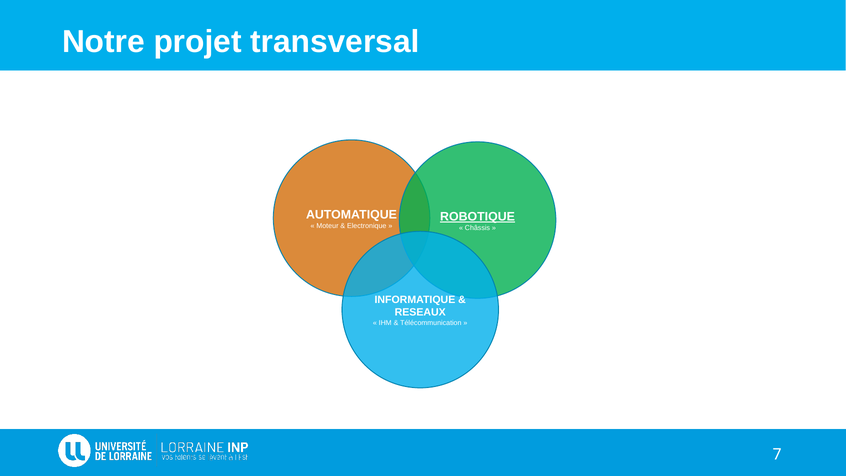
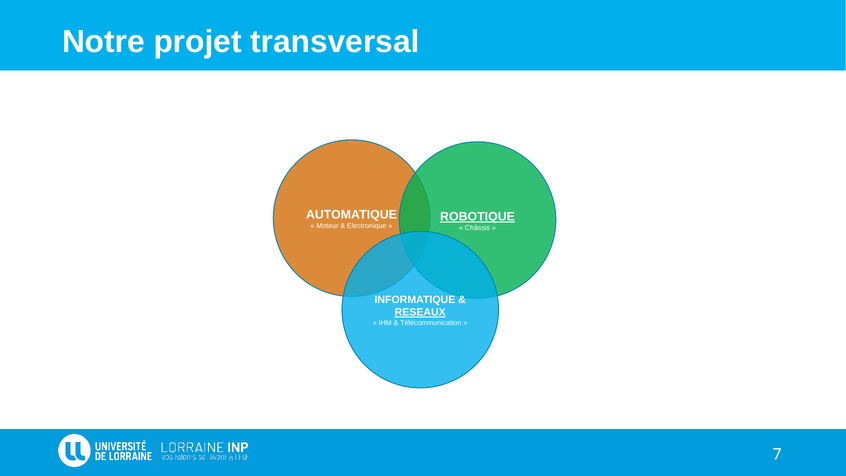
RESEAUX underline: none -> present (420, 312)
